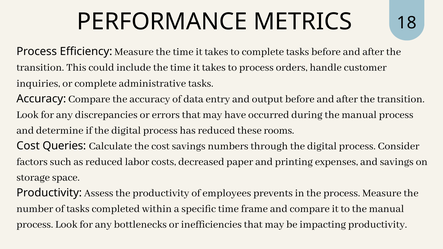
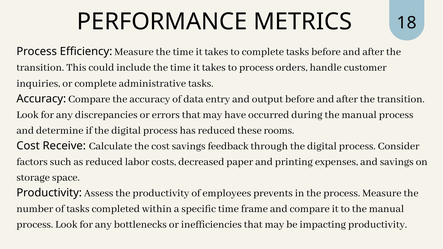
Queries: Queries -> Receive (64, 146)
numbers: numbers -> feedback (228, 146)
